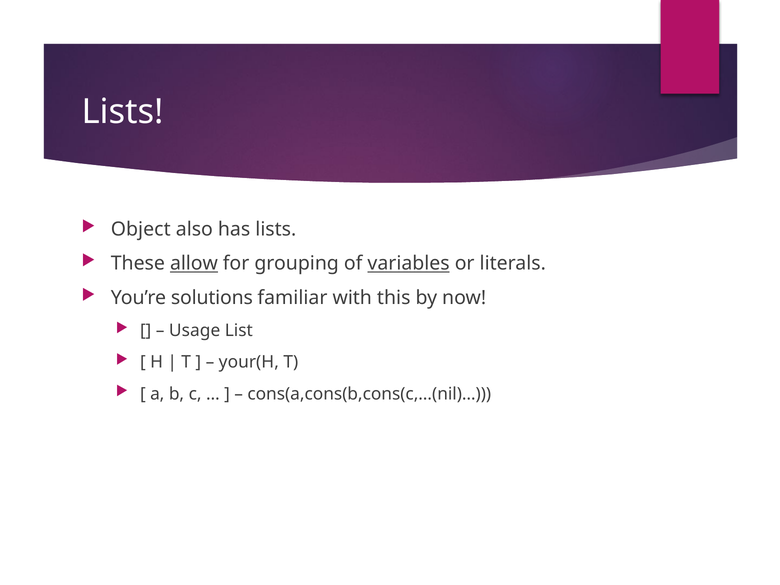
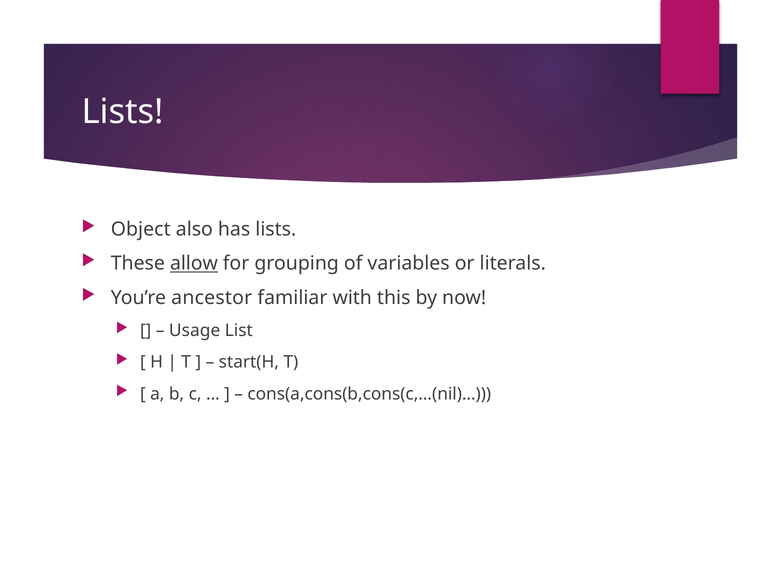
variables underline: present -> none (409, 264)
solutions: solutions -> ancestor (212, 298)
your(H: your(H -> start(H (249, 362)
